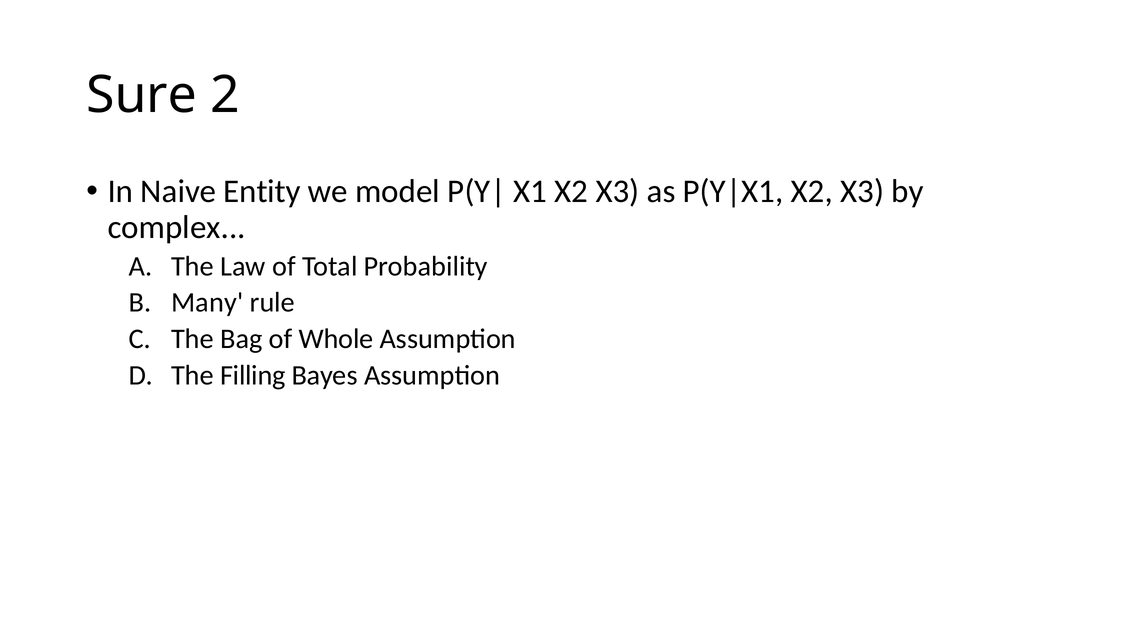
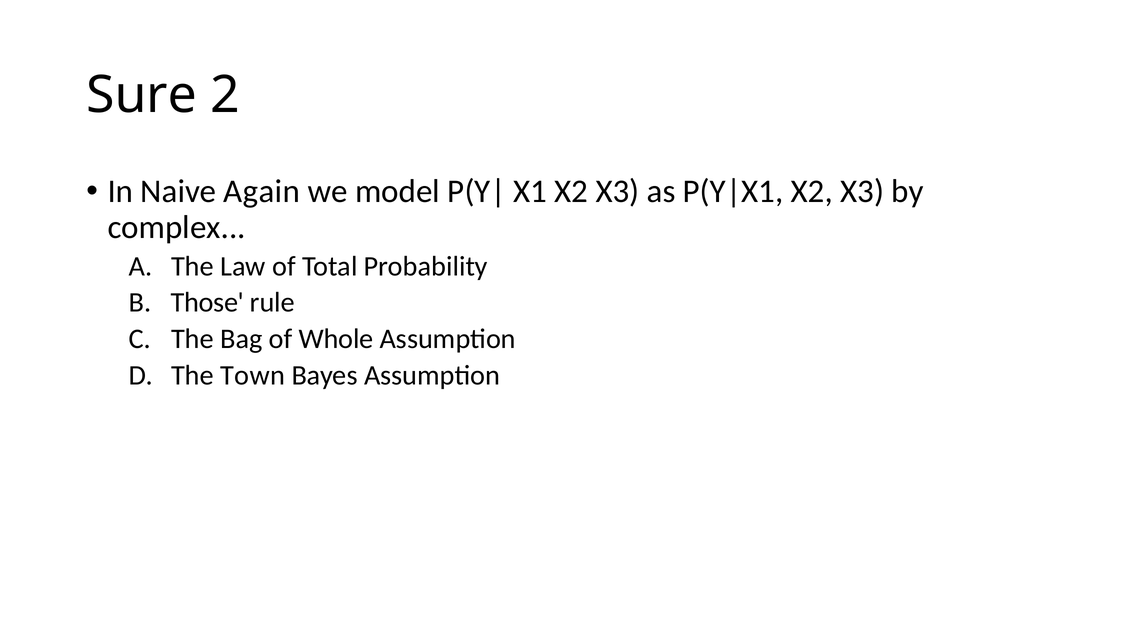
Entity: Entity -> Again (262, 191)
Many: Many -> Those (207, 303)
Filling: Filling -> Town (253, 375)
